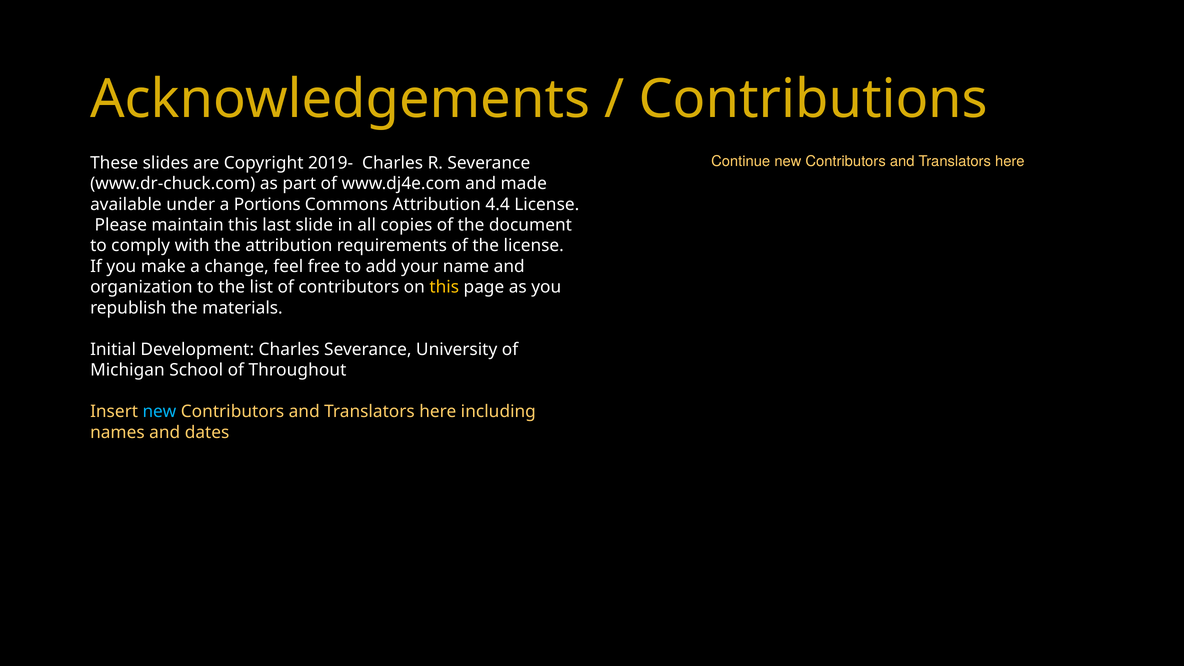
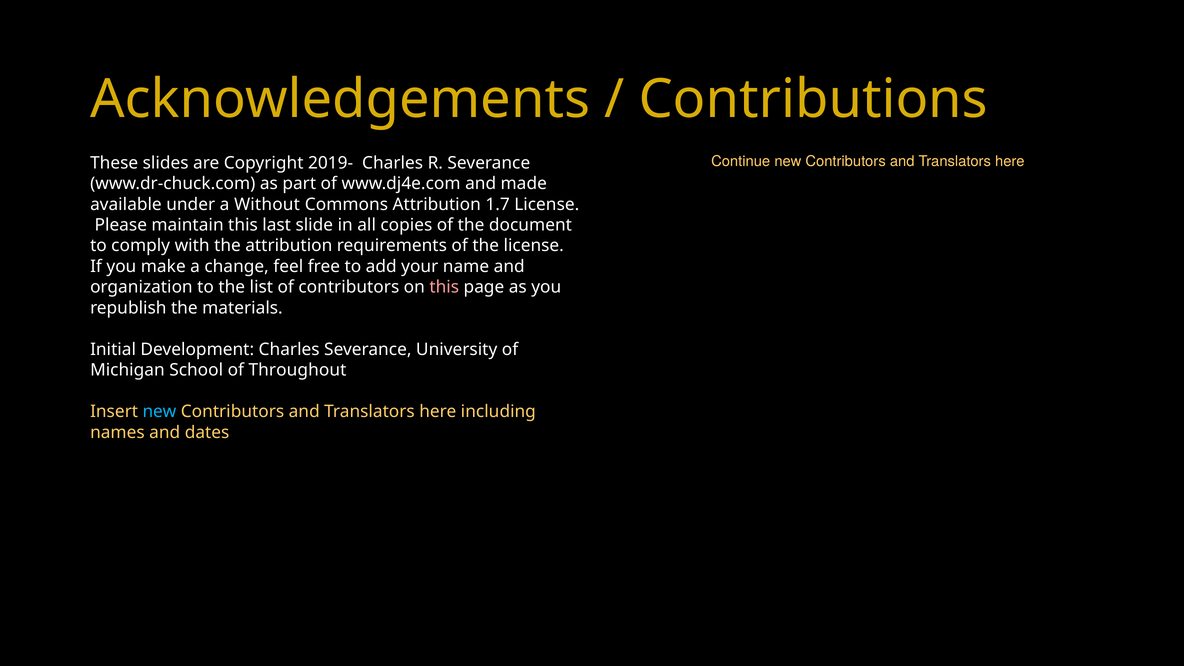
Portions: Portions -> Without (267, 204)
4.4: 4.4 -> 1.7 (498, 204)
this colour: yellow -> pink (444, 287)
